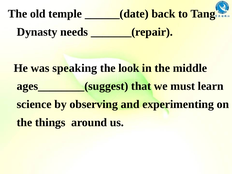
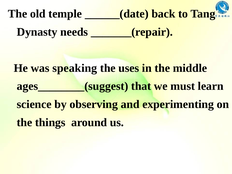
look: look -> uses (129, 68)
